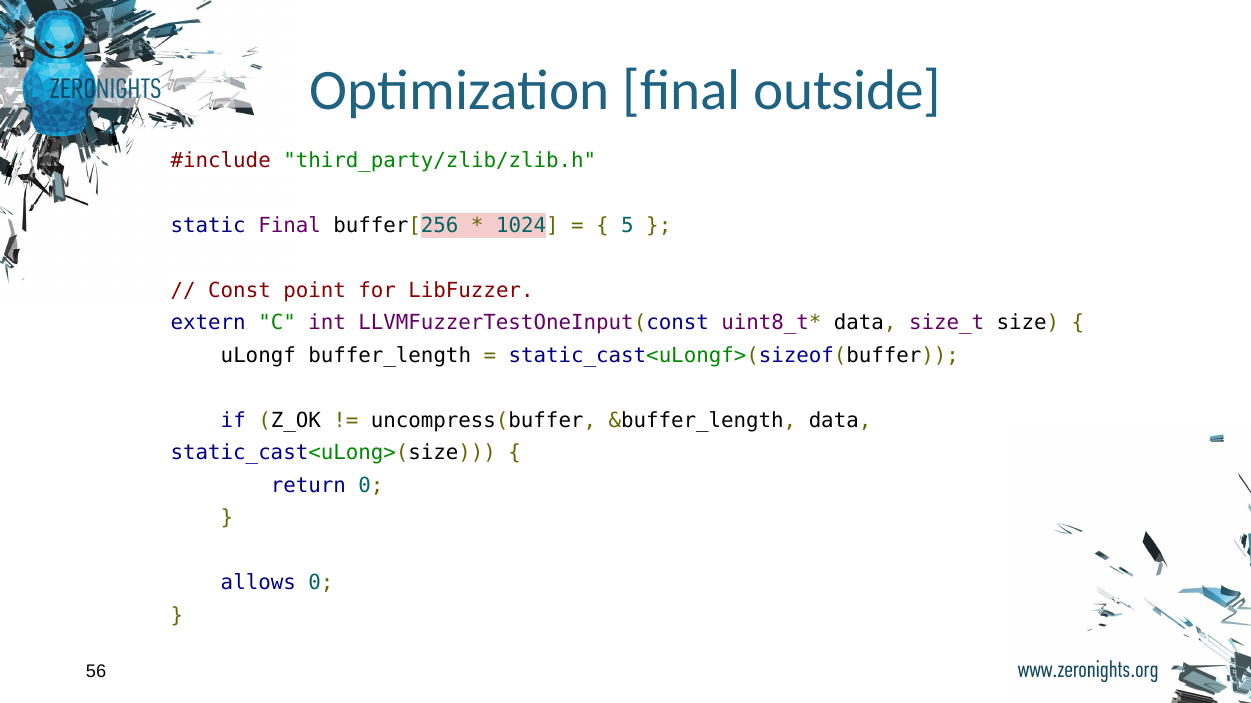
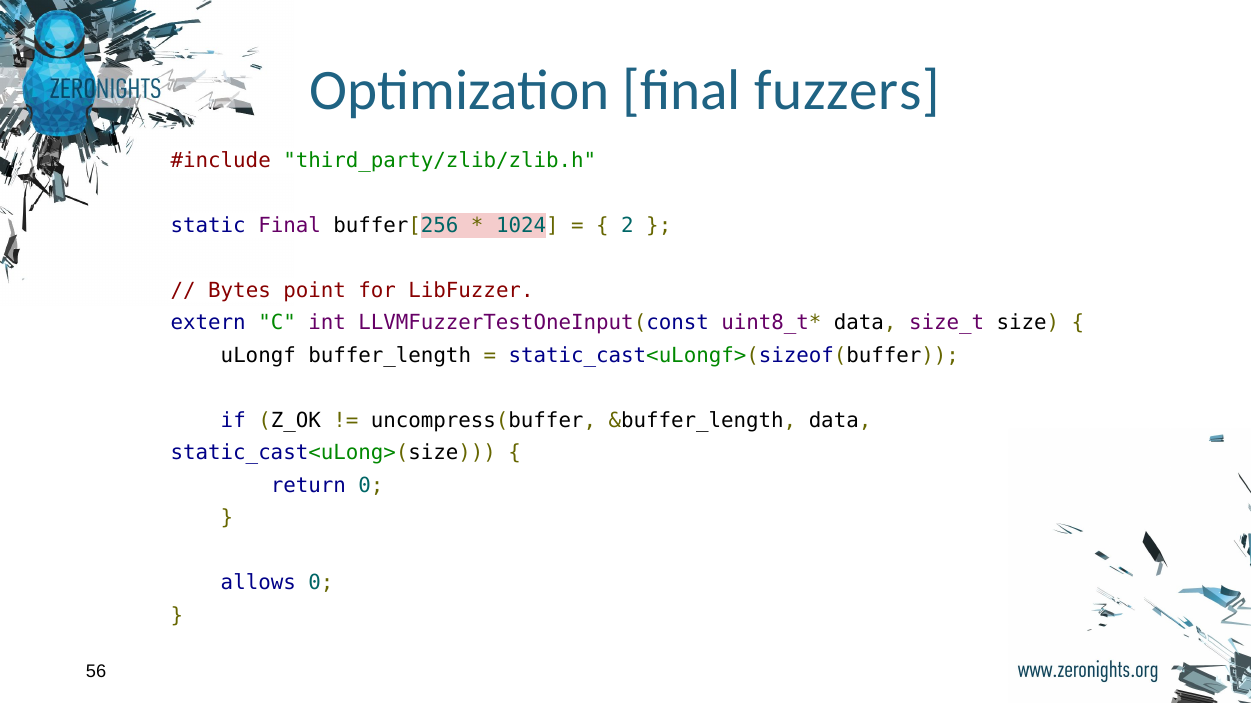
outside: outside -> fuzzers (847, 90)
5: 5 -> 2 (627, 226)
Const: Const -> Bytes (240, 291)
